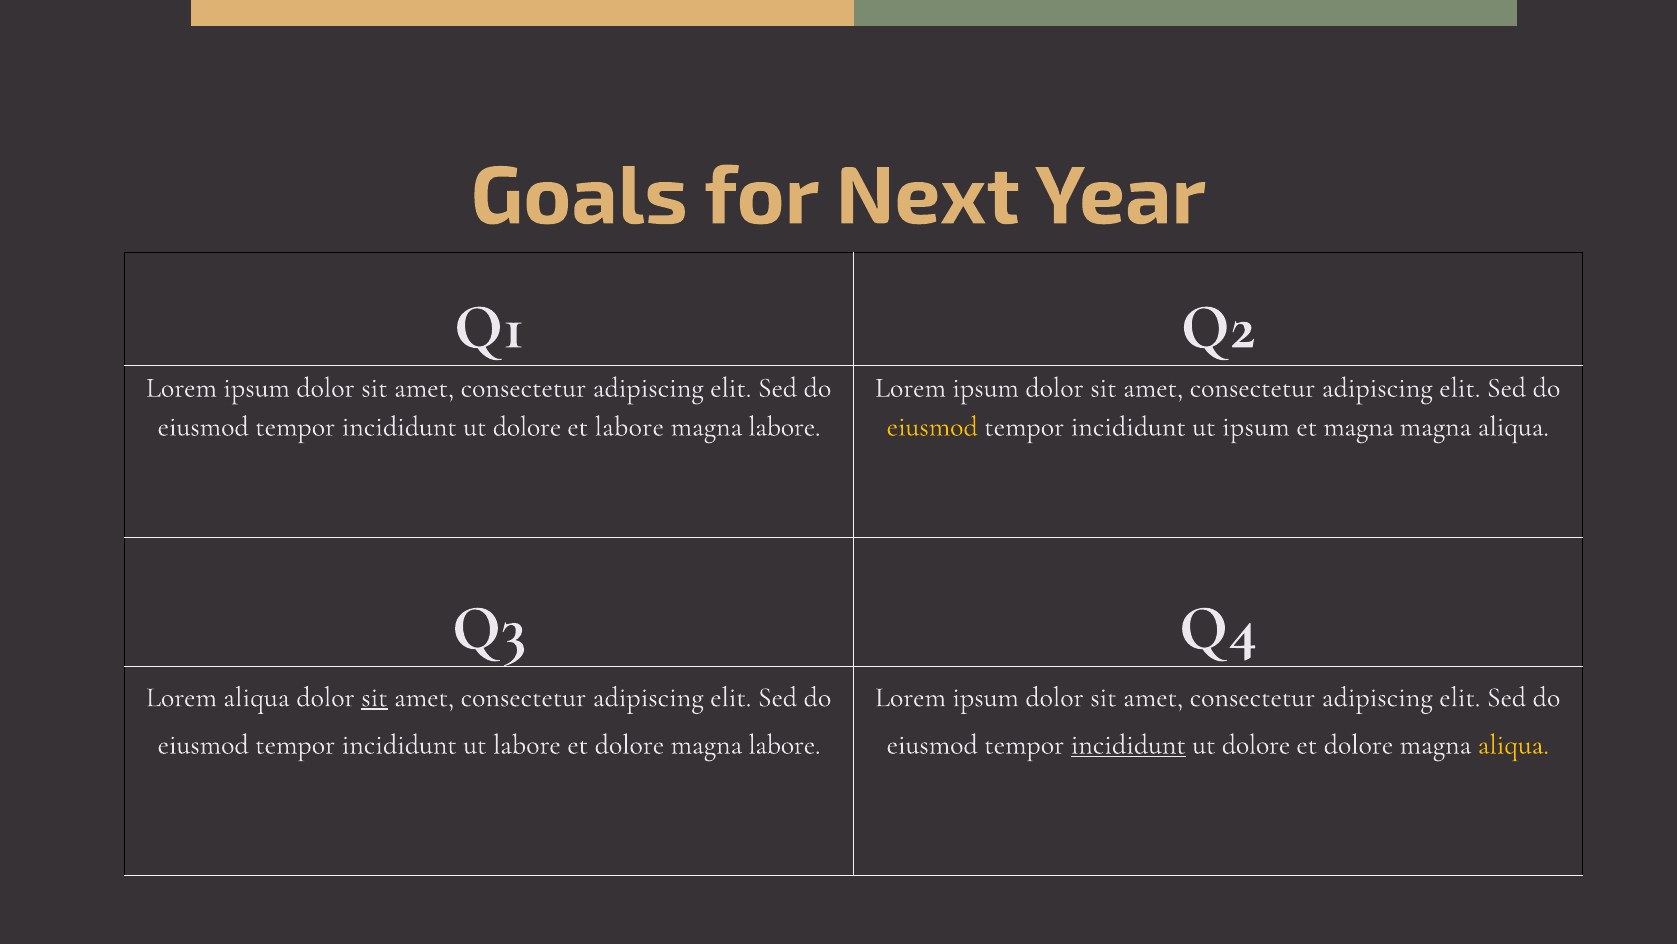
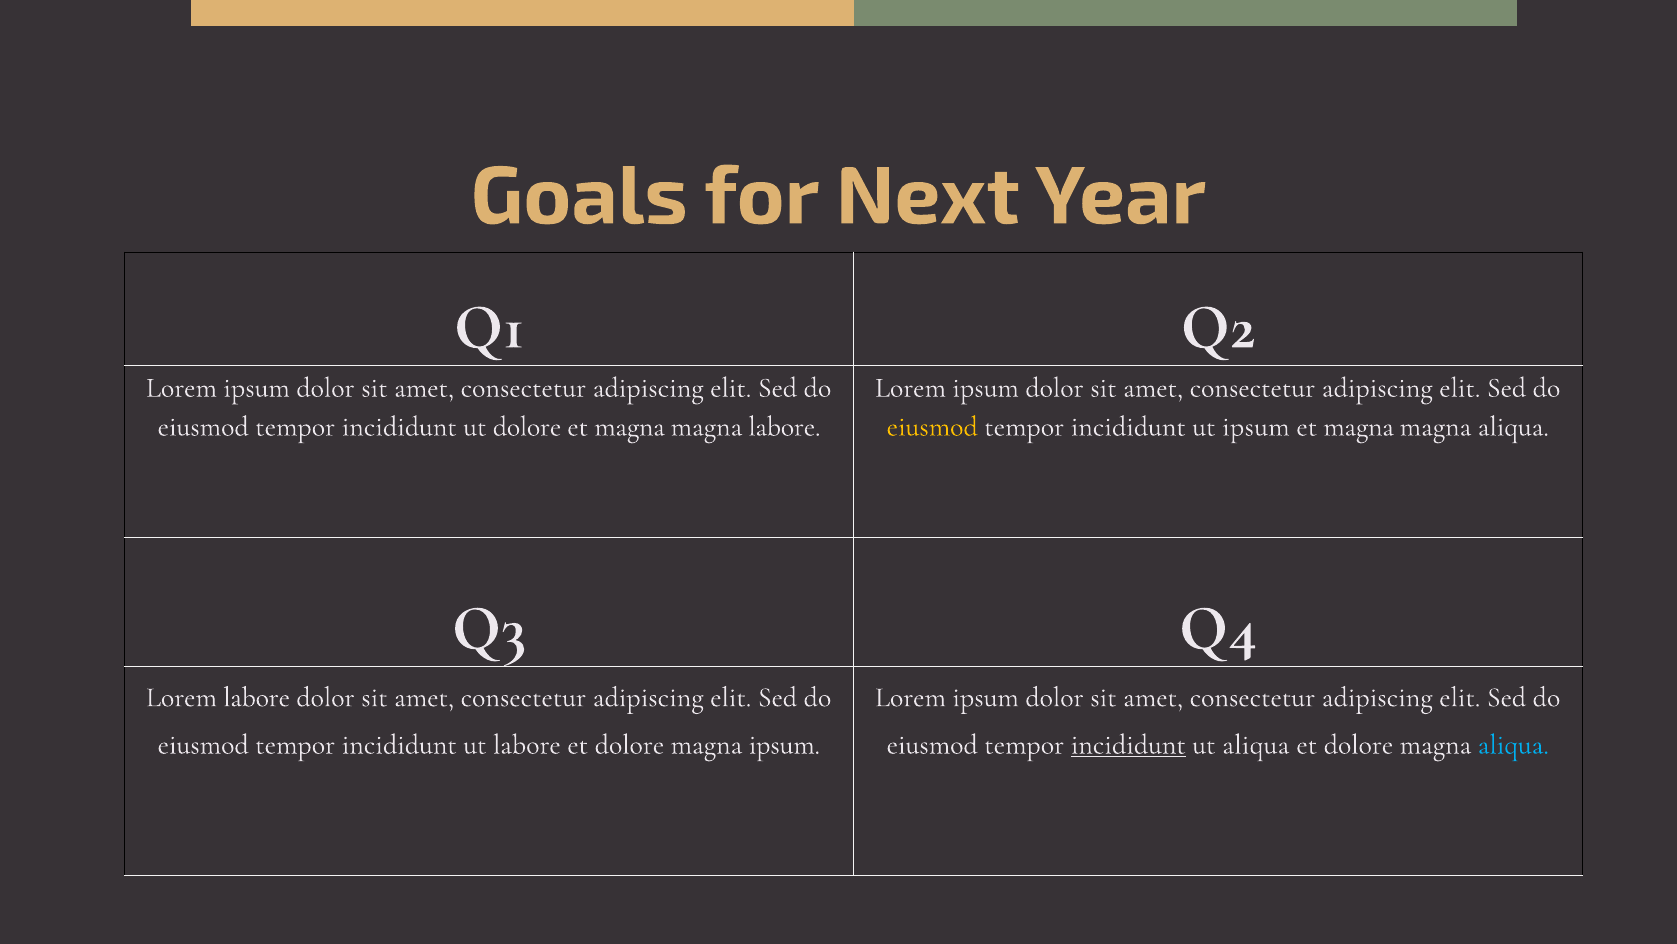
labore: labore -> magna (630, 426)
Lorem aliqua: aliqua -> labore (257, 696)
sit underline: present -> none (374, 696)
dolore magna labore: labore -> ipsum (784, 744)
dolore: dolore -> aliqua (1256, 744)
aliqua colour: yellow -> light blue (1513, 744)
